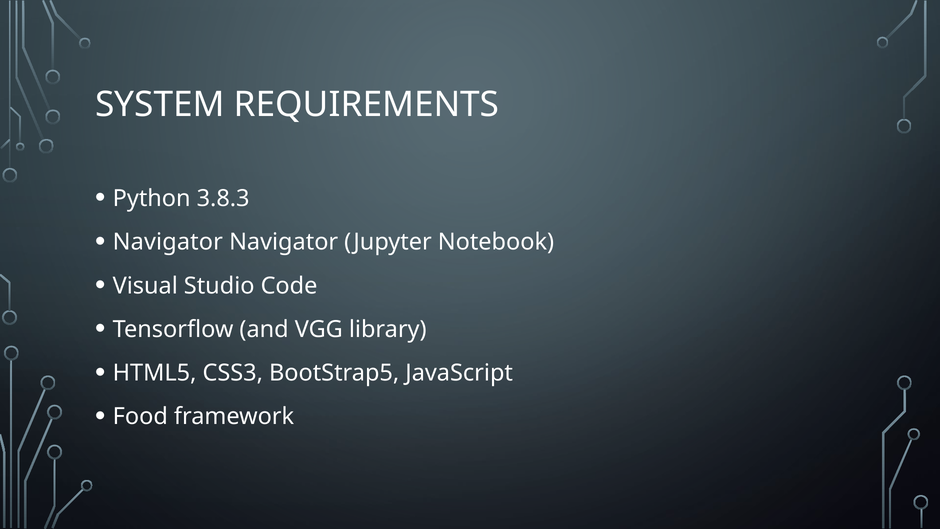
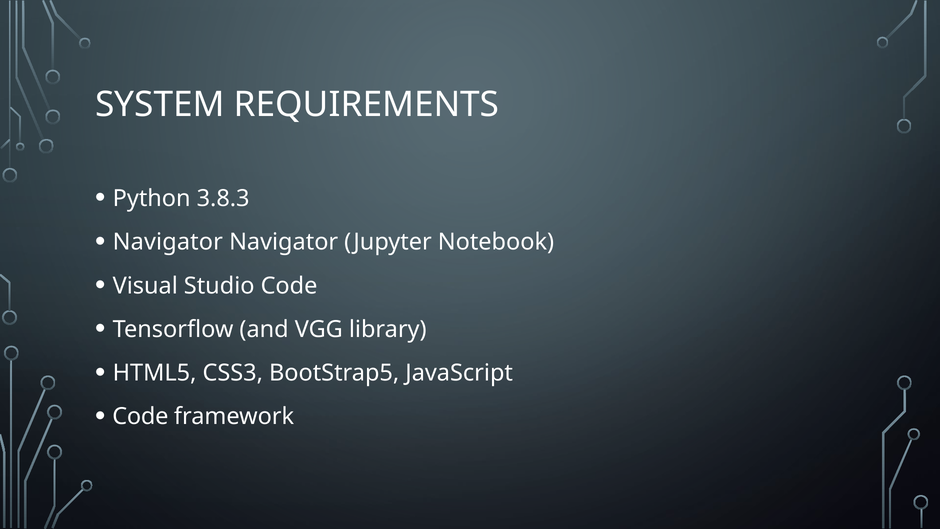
Food: Food -> Code (140, 417)
